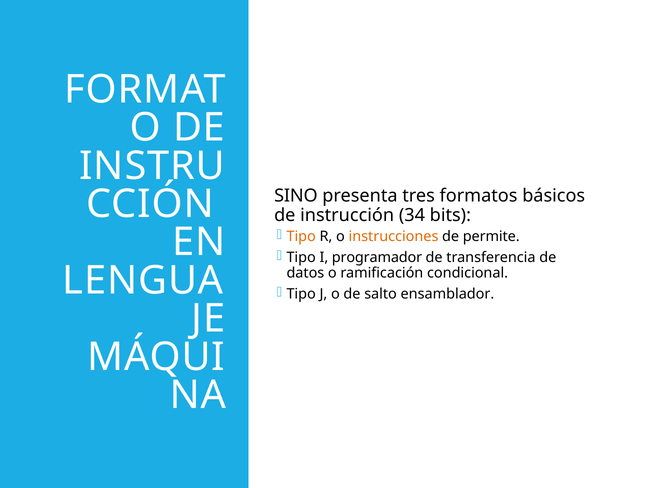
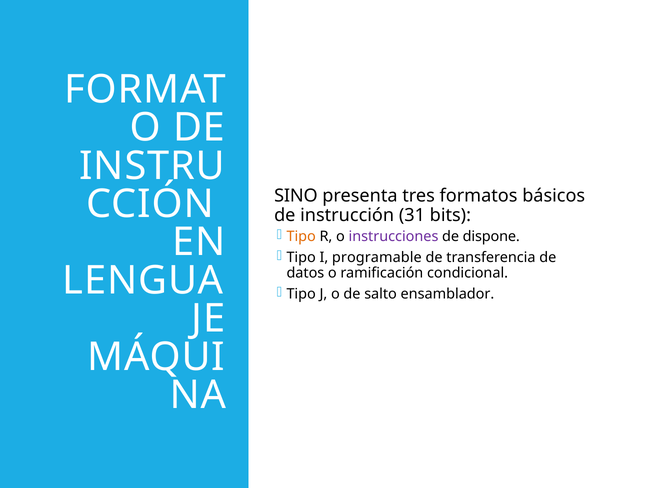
34: 34 -> 31 (412, 215)
instrucciones colour: orange -> purple (393, 237)
permite: permite -> dispone (491, 237)
programador: programador -> programable (377, 258)
